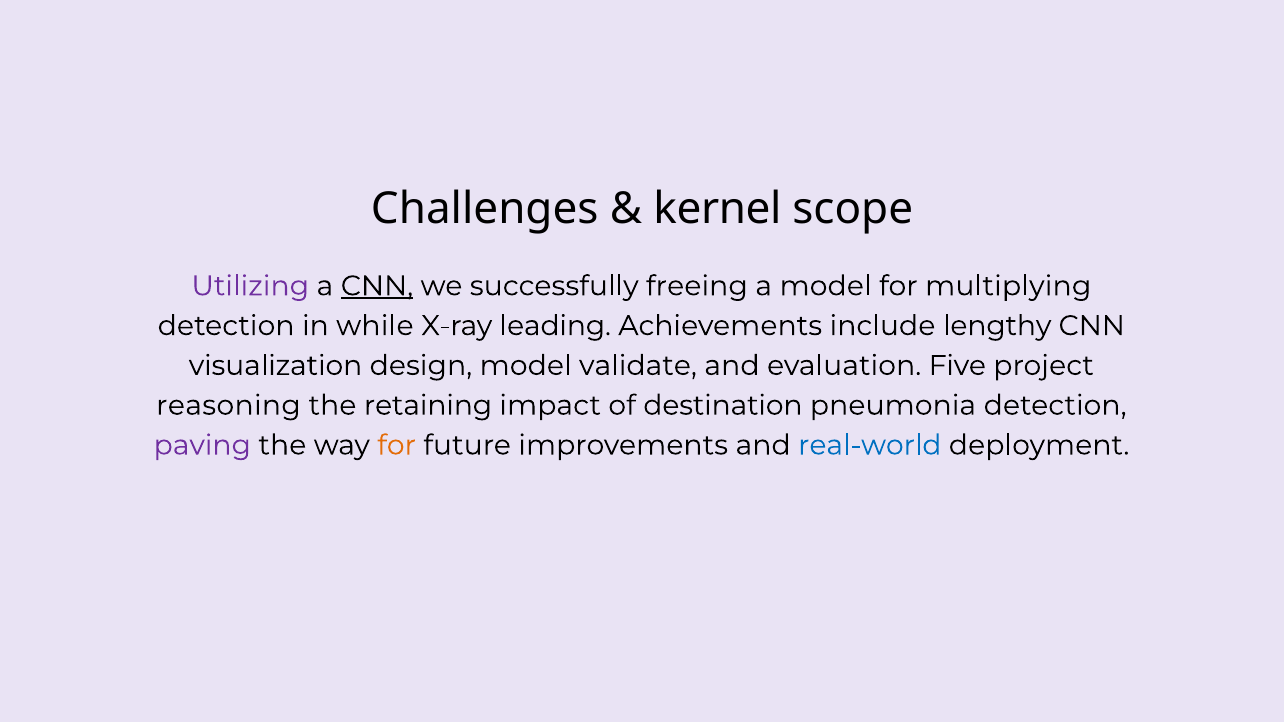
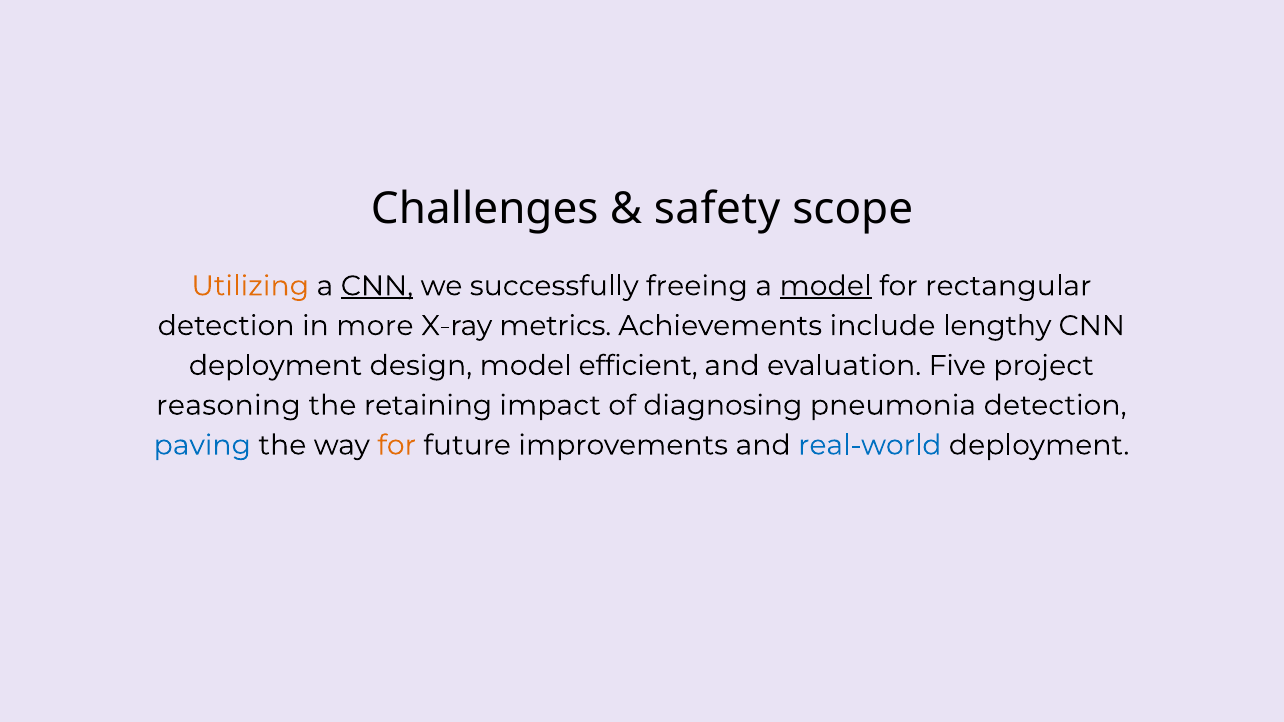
kernel: kernel -> safety (717, 209)
Utilizing colour: purple -> orange (250, 286)
model underline: none -> present (826, 286)
multiplying: multiplying -> rectangular (1008, 286)
while: while -> more (375, 326)
leading: leading -> metrics (555, 326)
visualization: visualization -> deployment (276, 366)
validate: validate -> efficient (638, 366)
destination: destination -> diagnosing (723, 405)
paving colour: purple -> blue (202, 445)
